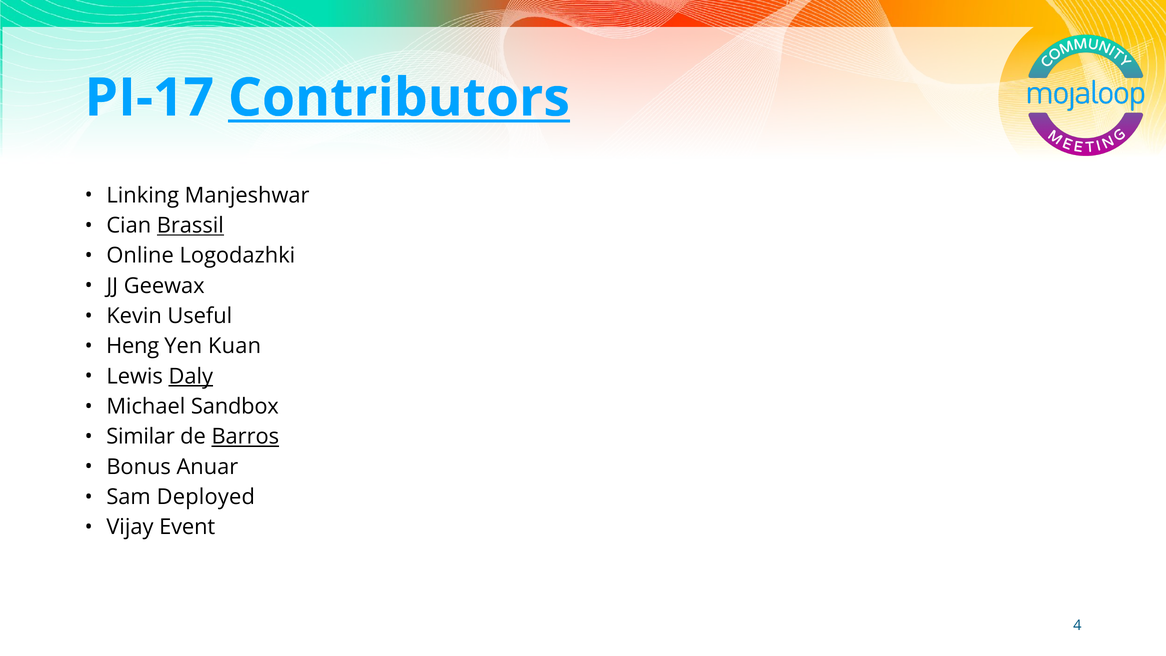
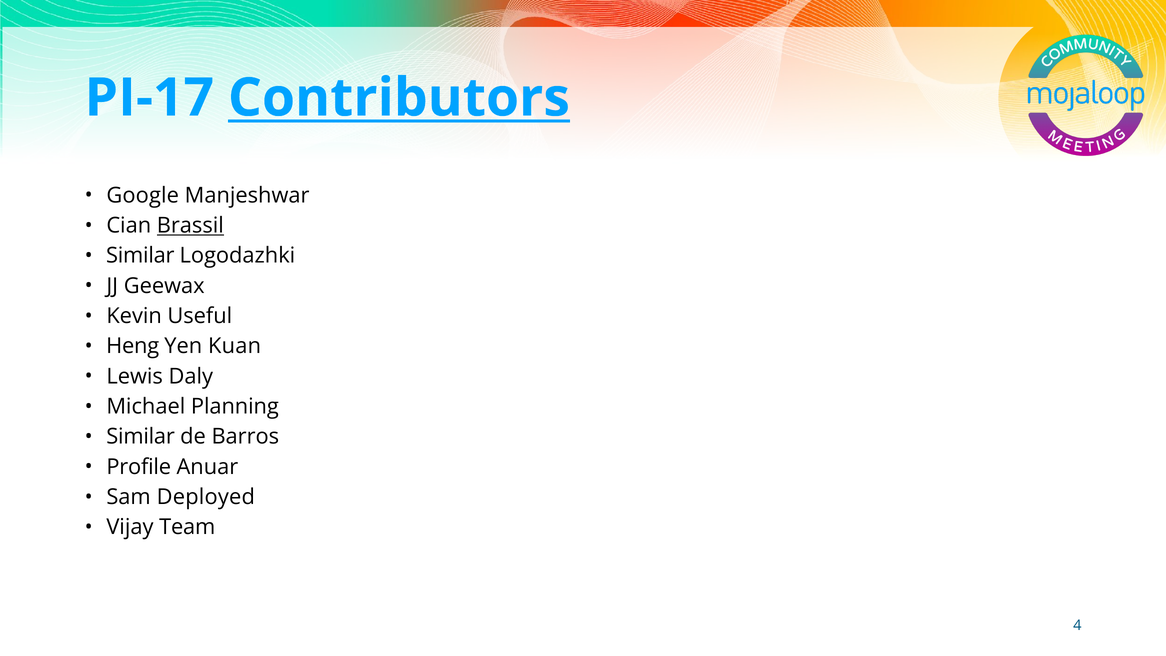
Linking: Linking -> Google (143, 195)
Online: Online -> Similar (140, 256)
Daly underline: present -> none (191, 376)
Sandbox: Sandbox -> Planning (235, 406)
Barros underline: present -> none (245, 437)
Bonus: Bonus -> Profile (139, 467)
Event: Event -> Team (187, 527)
